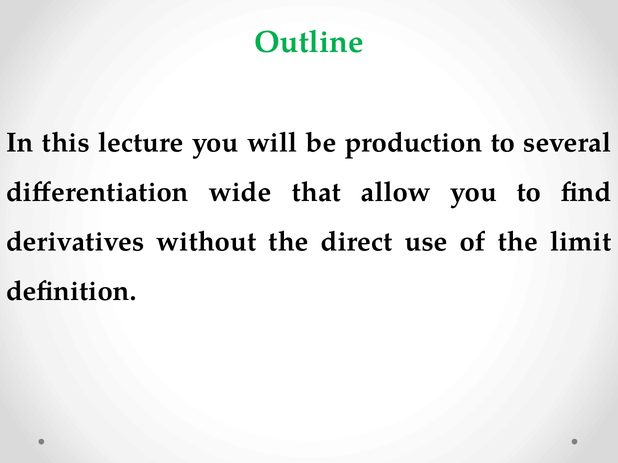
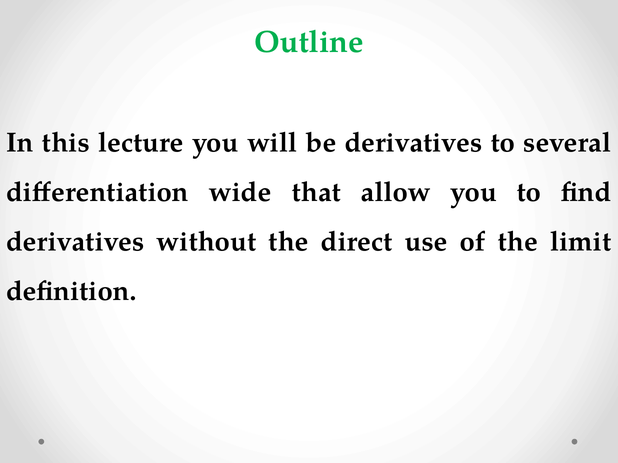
be production: production -> derivatives (414, 143)
